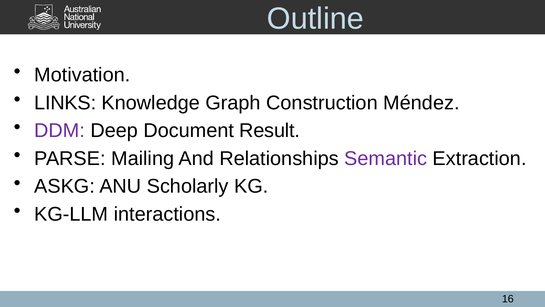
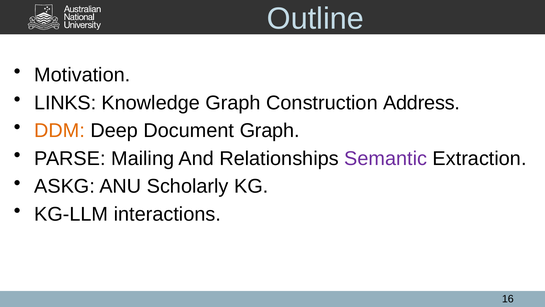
Méndez: Méndez -> Address (422, 103)
DDM colour: purple -> orange (60, 130)
Document Result: Result -> Graph (270, 130)
